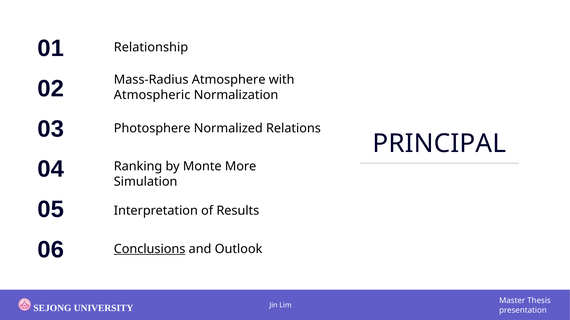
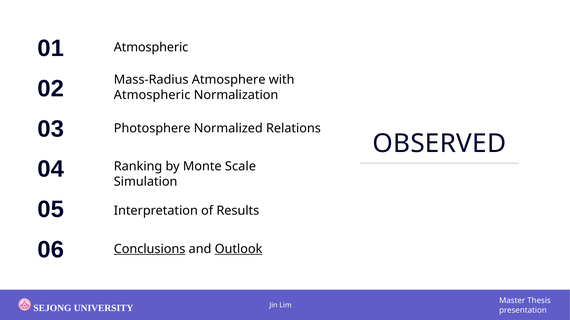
Relationship: Relationship -> Atmospheric (151, 47)
PRINCIPAL: PRINCIPAL -> OBSERVED (439, 144)
More: More -> Scale (240, 167)
Outlook underline: none -> present (239, 249)
